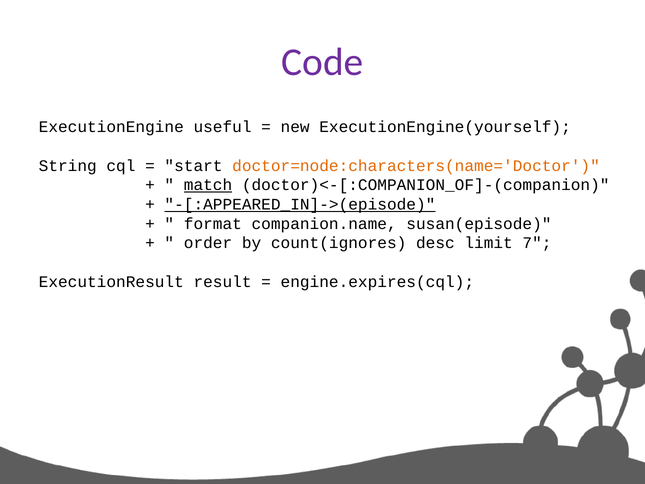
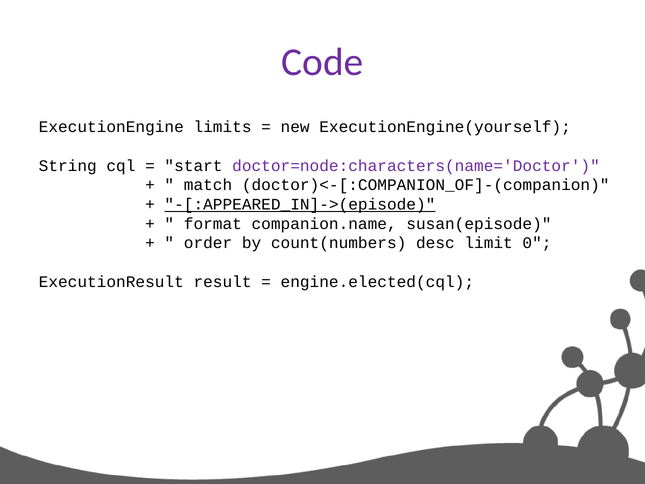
useful: useful -> limits (223, 127)
doctor=node:characters(name='Doctor colour: orange -> purple (416, 166)
match underline: present -> none (208, 185)
count(ignores: count(ignores -> count(numbers (339, 243)
7: 7 -> 0 (537, 243)
engine.expires(cql: engine.expires(cql -> engine.elected(cql (377, 282)
